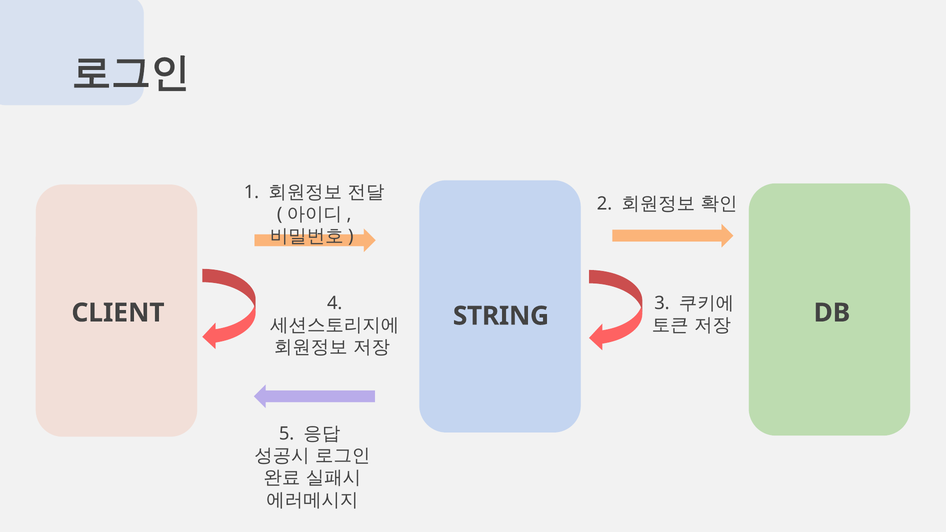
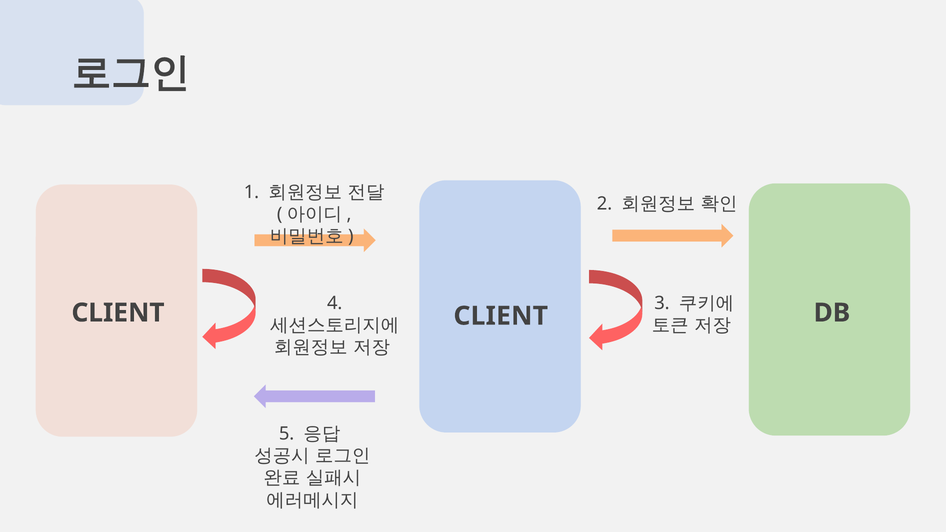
STRING: STRING -> CLIENT (501, 316)
